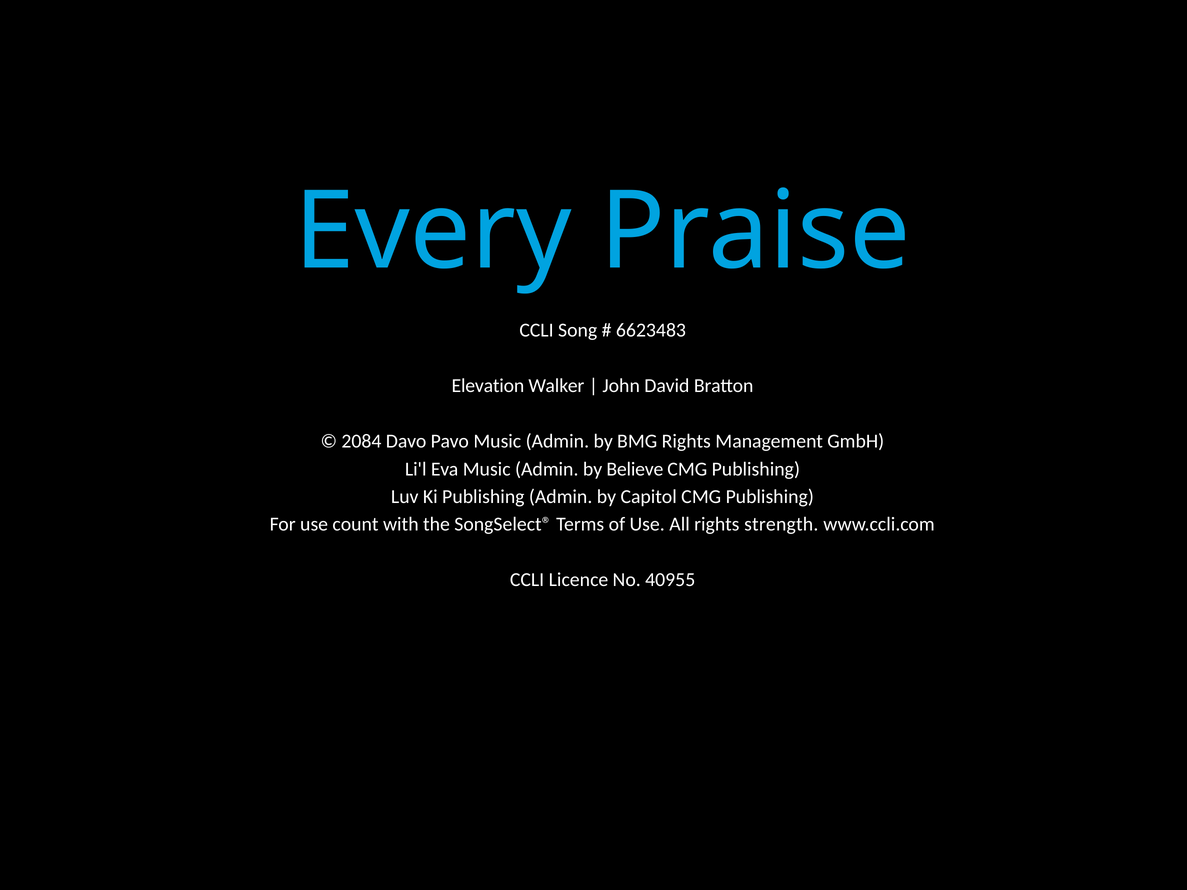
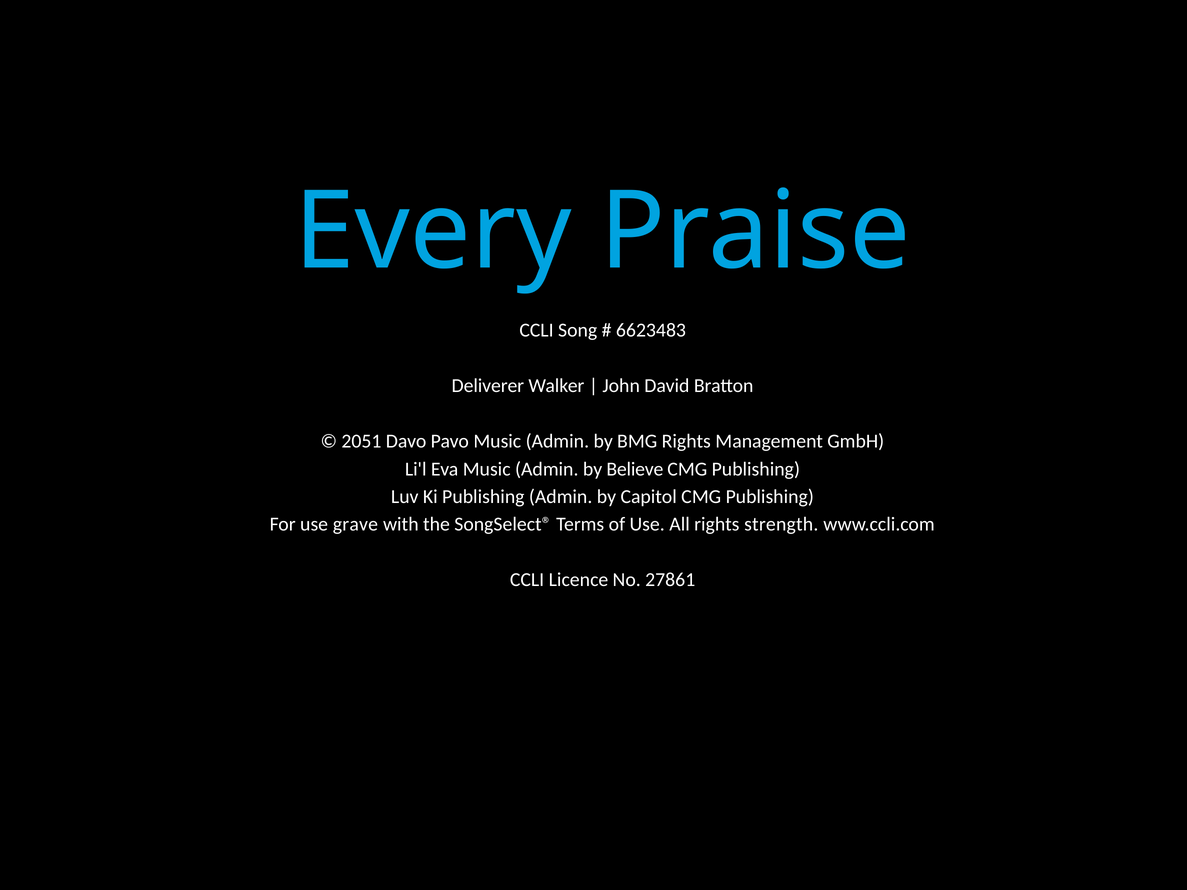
Elevation: Elevation -> Deliverer (488, 386)
2084: 2084 -> 2051 (361, 441)
count: count -> grave (355, 525)
40955: 40955 -> 27861 (670, 580)
